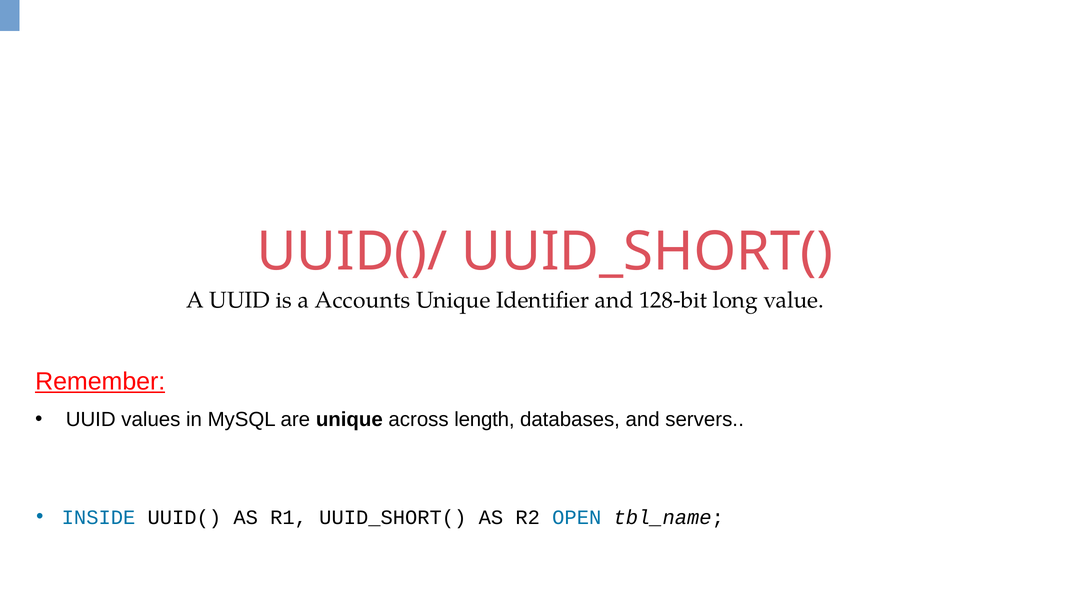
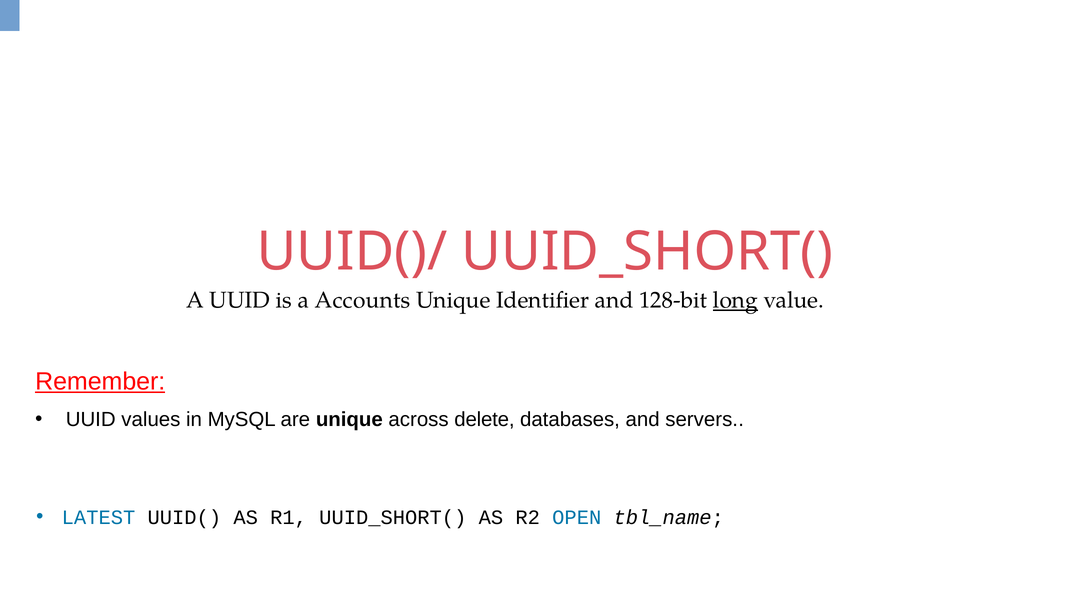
long underline: none -> present (735, 300)
length: length -> delete (484, 420)
INSIDE: INSIDE -> LATEST (99, 517)
